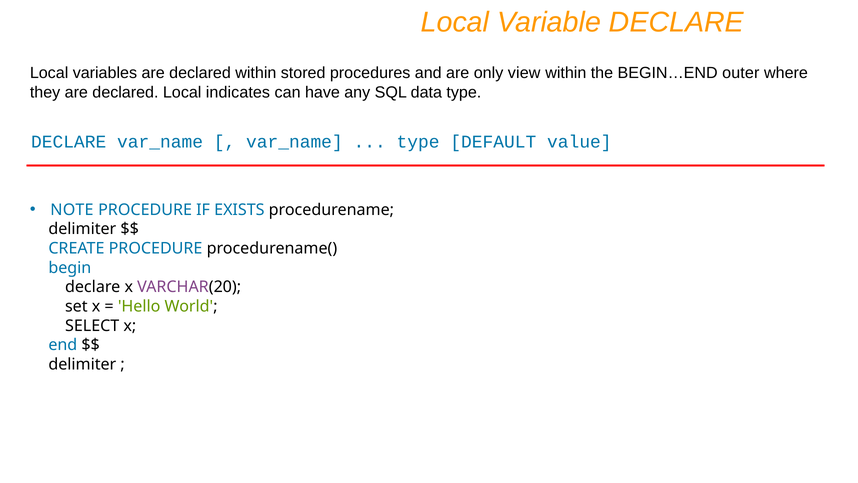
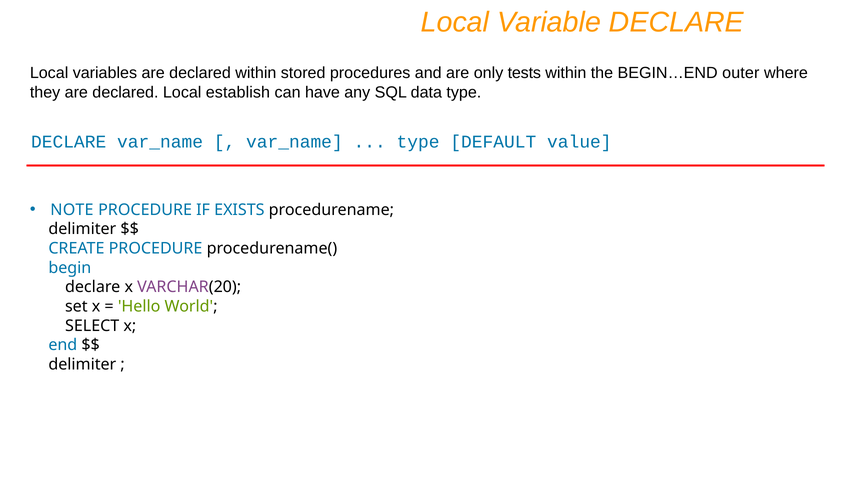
view: view -> tests (524, 73)
indicates: indicates -> establish (238, 92)
